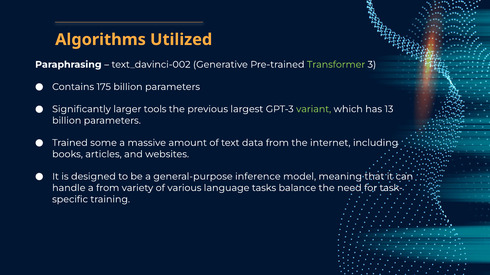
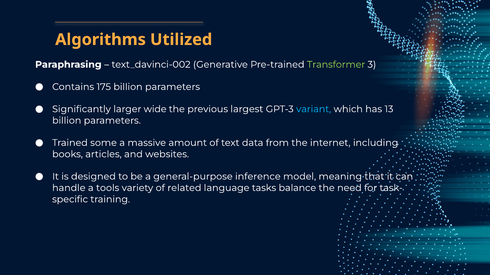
tools: tools -> wide (155, 109)
variant colour: light green -> light blue (314, 109)
a from: from -> tools (108, 188)
various: various -> related (184, 188)
